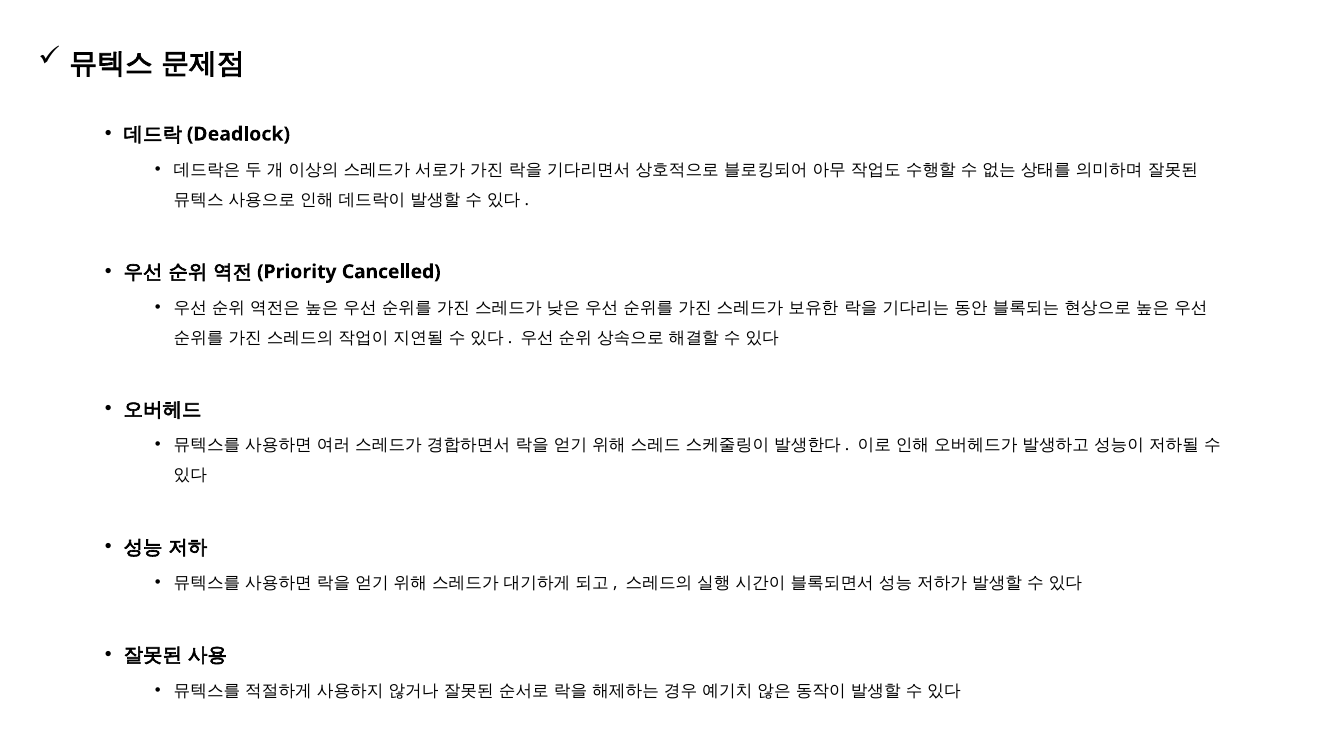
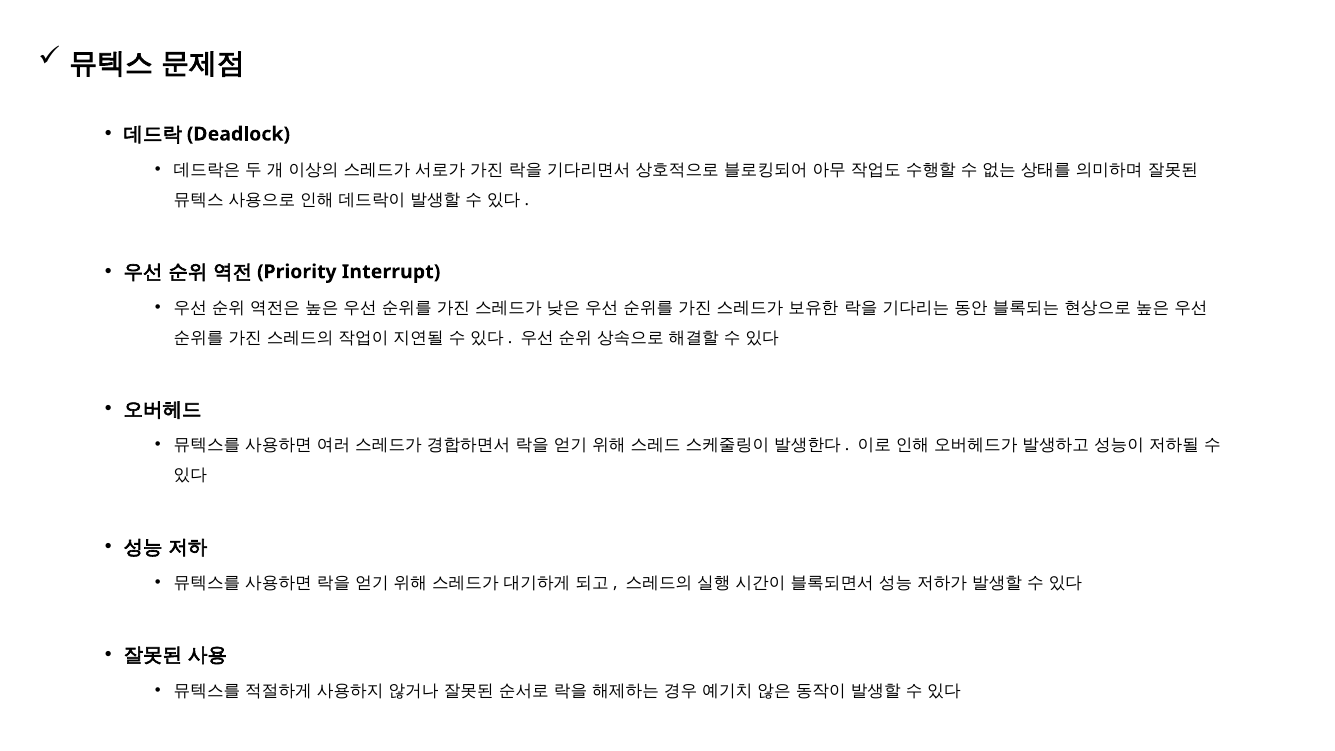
Cancelled: Cancelled -> Interrupt (391, 272)
